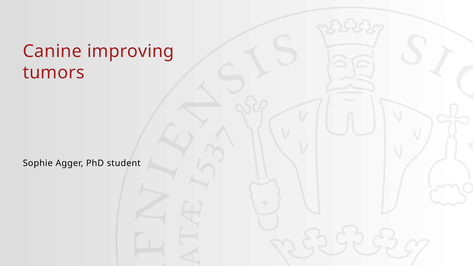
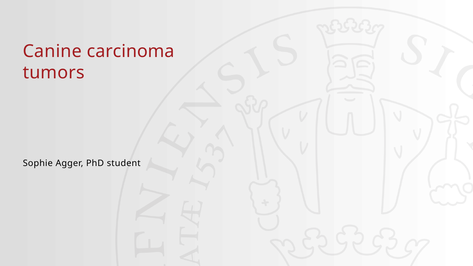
improving: improving -> carcinoma (131, 51)
